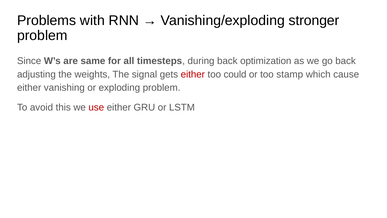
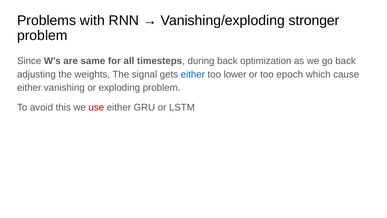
either colour: red -> blue (193, 74)
could: could -> lower (235, 74)
stamp: stamp -> epoch (290, 74)
